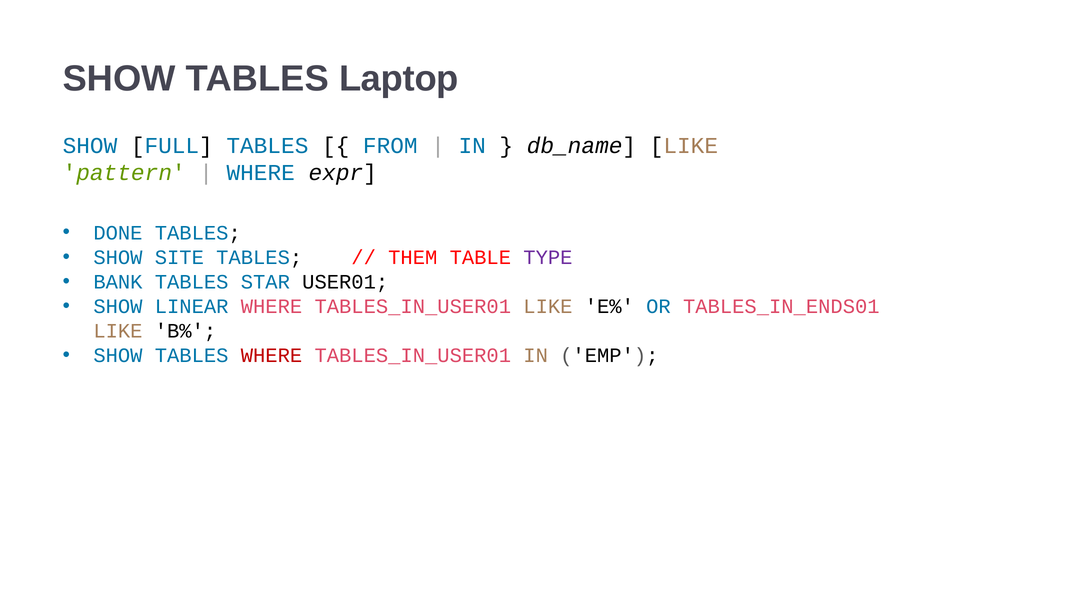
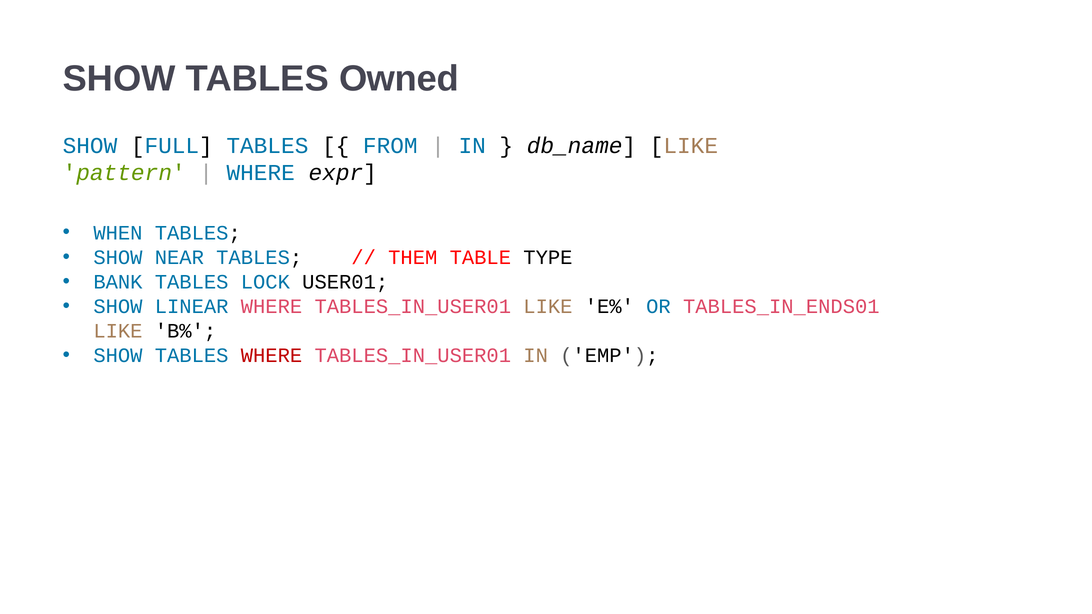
Laptop: Laptop -> Owned (399, 79)
DONE: DONE -> WHEN (118, 233)
SITE: SITE -> NEAR (179, 257)
TYPE colour: purple -> black (548, 257)
STAR: STAR -> LOCK (265, 282)
